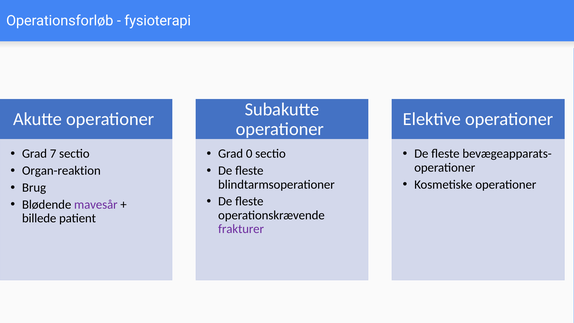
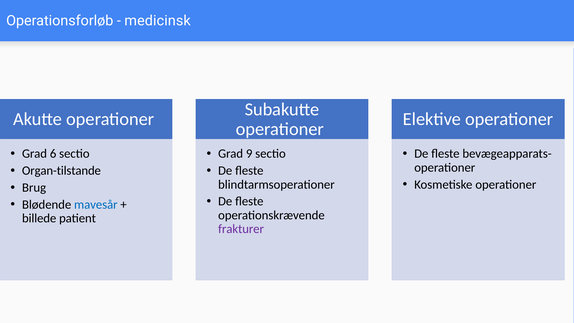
fysioterapi: fysioterapi -> medicinsk (158, 21)
7: 7 -> 6 (53, 154)
0: 0 -> 9 (249, 154)
Organ-reaktion: Organ-reaktion -> Organ-tilstande (61, 171)
mavesår colour: purple -> blue (96, 205)
